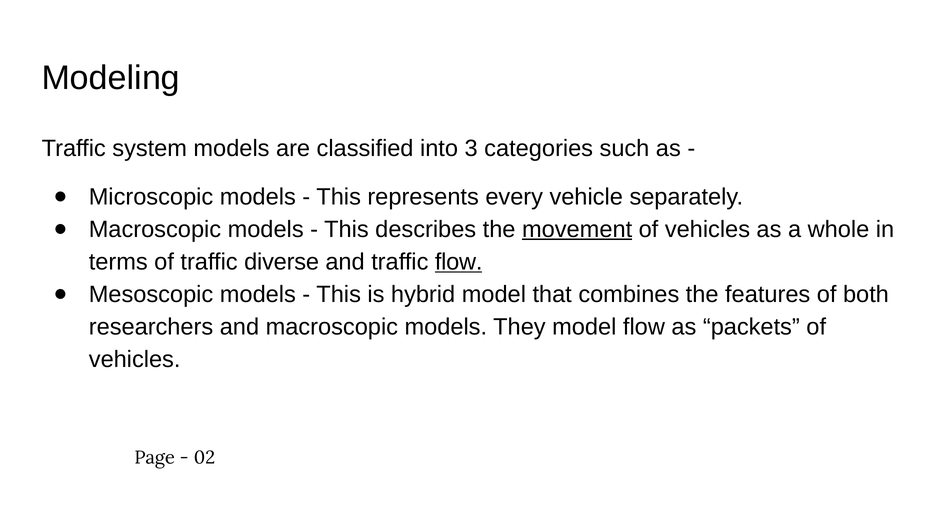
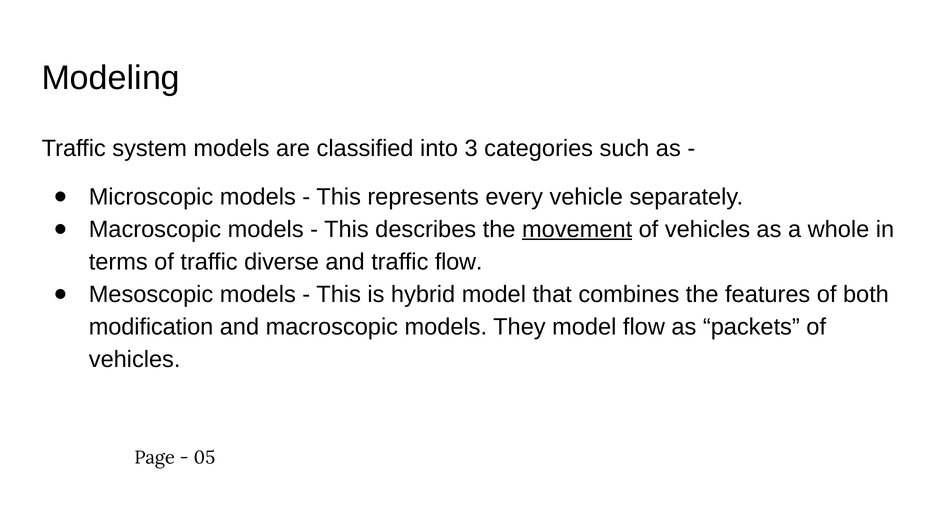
flow underline: present -> none (459, 262)
researchers: researchers -> modification (151, 327)
02: 02 -> 05 (204, 458)
